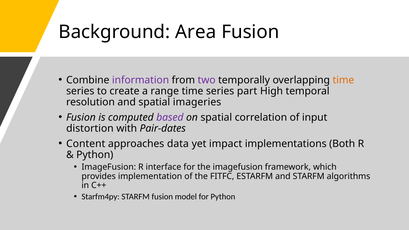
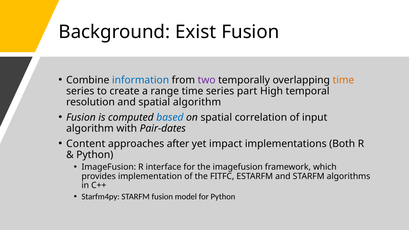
Area: Area -> Exist (196, 32)
information colour: purple -> blue (141, 80)
spatial imageries: imageries -> algorithm (197, 102)
based colour: purple -> blue (170, 117)
distortion: distortion -> algorithm (90, 128)
data: data -> after (178, 144)
